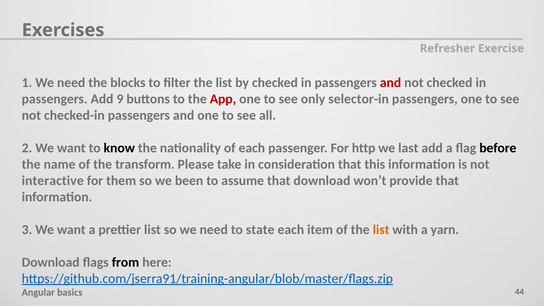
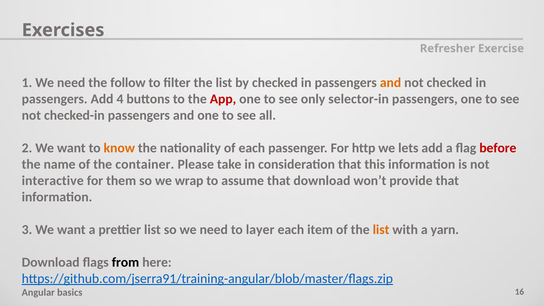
blocks: blocks -> follow (128, 83)
and colour: red -> orange (391, 83)
9: 9 -> 4 (120, 99)
know colour: black -> orange (119, 148)
last: last -> lets (408, 148)
before colour: black -> red (498, 148)
transform: transform -> container (145, 164)
been: been -> wrap (189, 181)
state: state -> layer (260, 230)
44: 44 -> 16 (519, 292)
